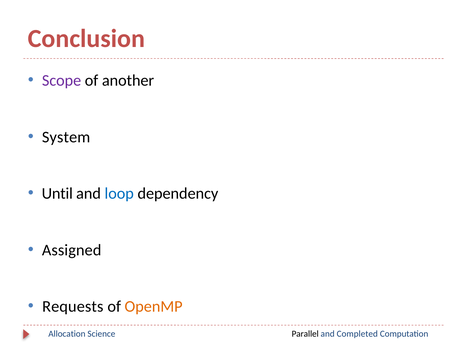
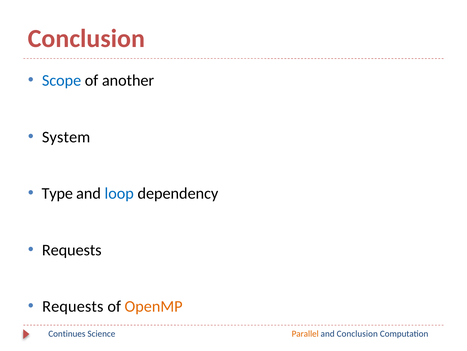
Scope colour: purple -> blue (62, 80)
Until: Until -> Type (57, 193)
Assigned: Assigned -> Requests (72, 250)
Allocation: Allocation -> Continues (67, 333)
Parallel colour: black -> orange (305, 333)
and Completed: Completed -> Conclusion (357, 333)
